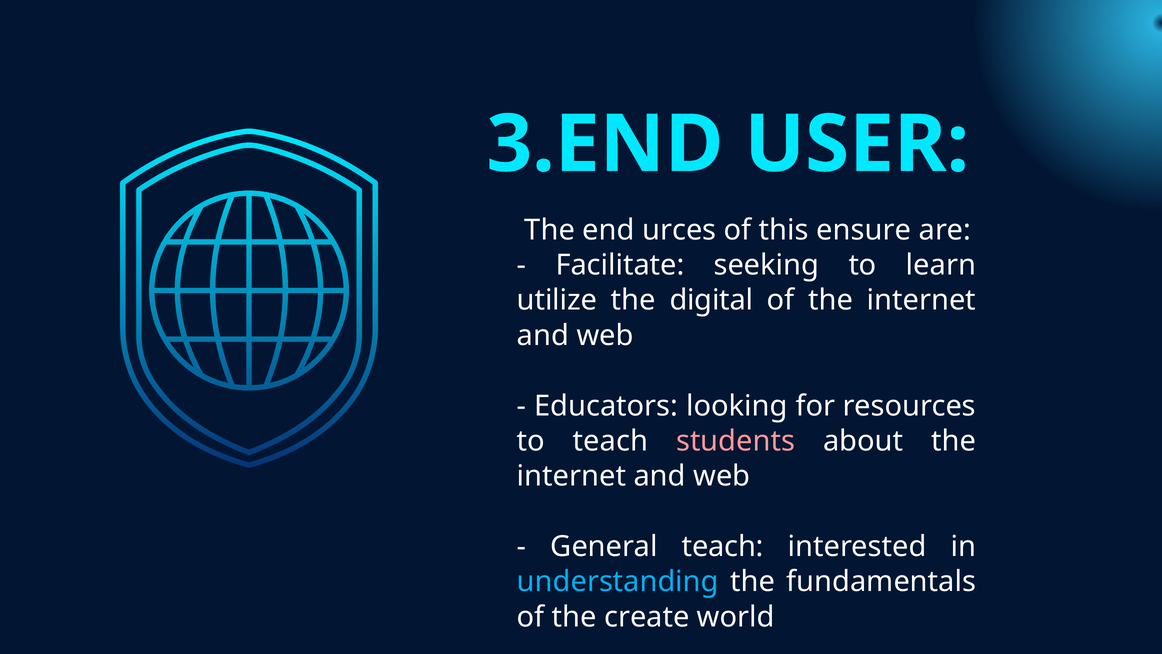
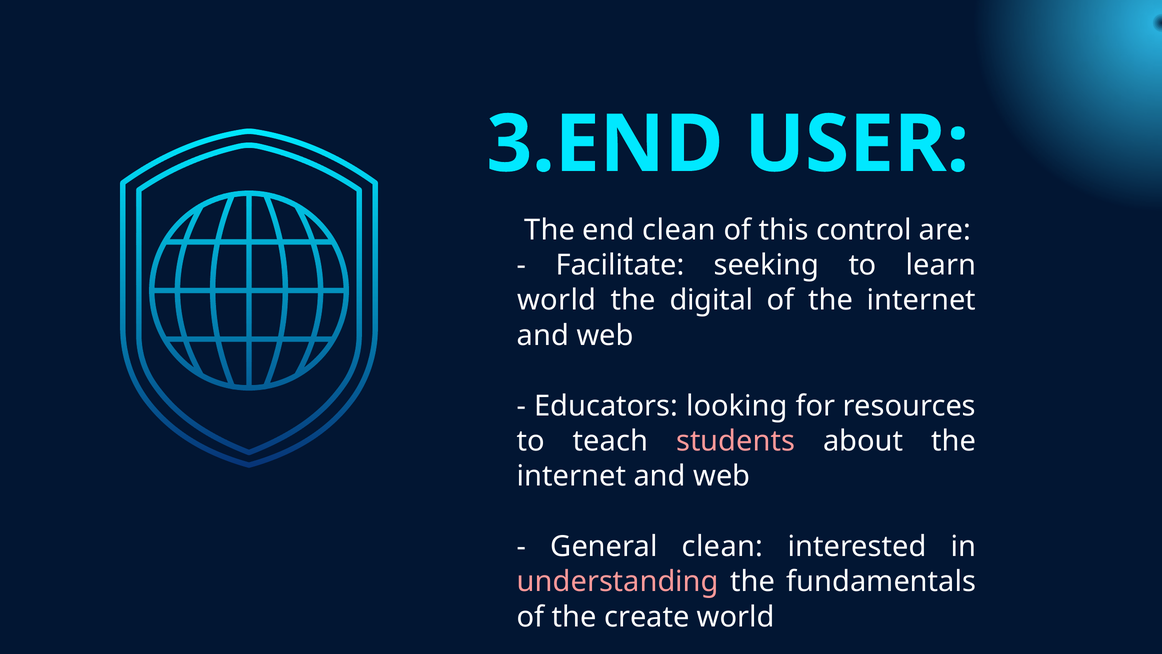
end urces: urces -> clean (679, 230)
ensure: ensure -> control (864, 230)
utilize: utilize -> world (557, 300)
General teach: teach -> clean (723, 546)
understanding colour: light blue -> pink (618, 581)
